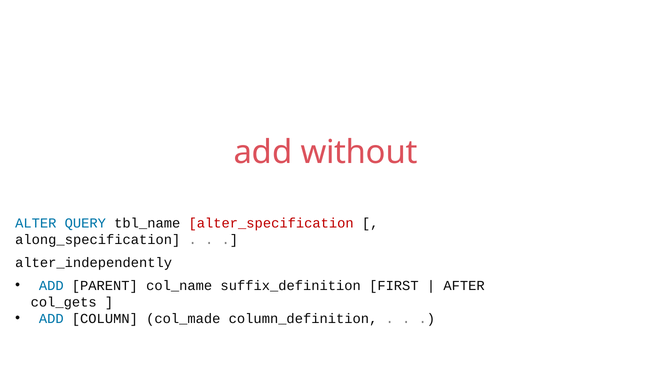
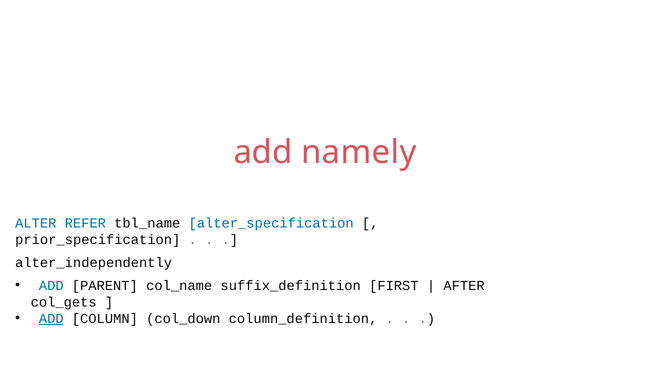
without: without -> namely (359, 152)
QUERY: QUERY -> REFER (85, 223)
alter_specification colour: red -> blue (271, 223)
along_specification: along_specification -> prior_specification (98, 239)
ADD underline: none -> present (51, 318)
col_made: col_made -> col_down (183, 318)
